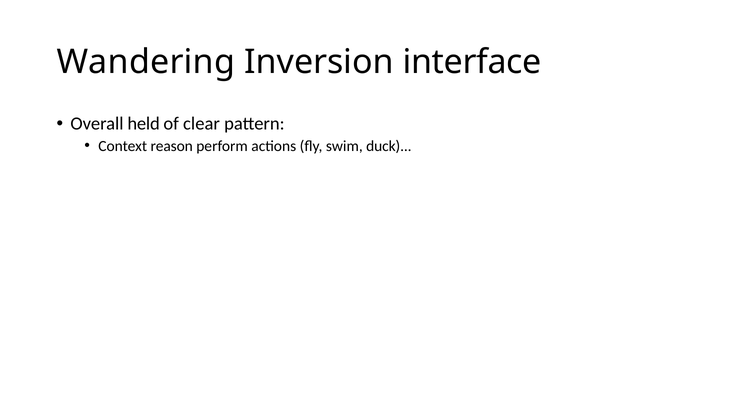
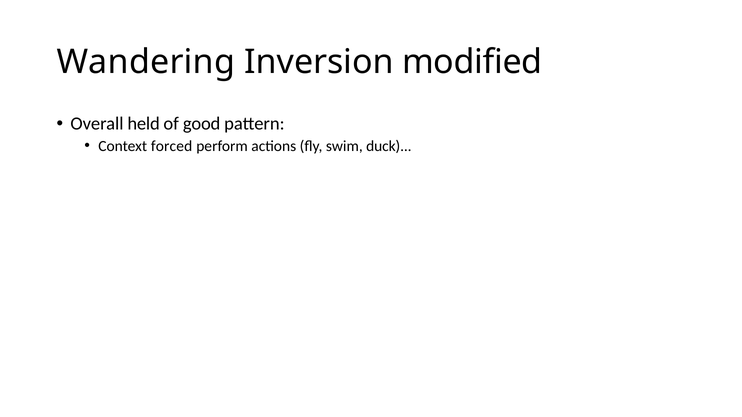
interface: interface -> modified (472, 62)
clear: clear -> good (202, 124)
reason: reason -> forced (172, 146)
